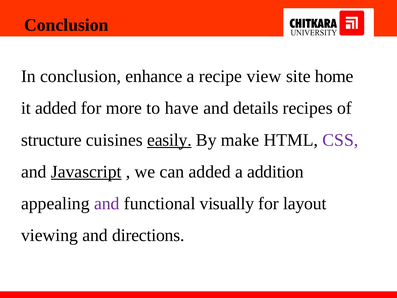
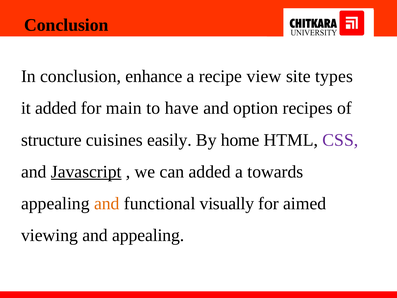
home: home -> types (334, 76)
more: more -> main (124, 108)
details: details -> option (256, 108)
easily underline: present -> none (169, 140)
make: make -> home (240, 140)
addition: addition -> towards (275, 172)
and colour: purple -> orange (107, 203)
layout: layout -> aimed (305, 203)
and directions: directions -> appealing (148, 235)
